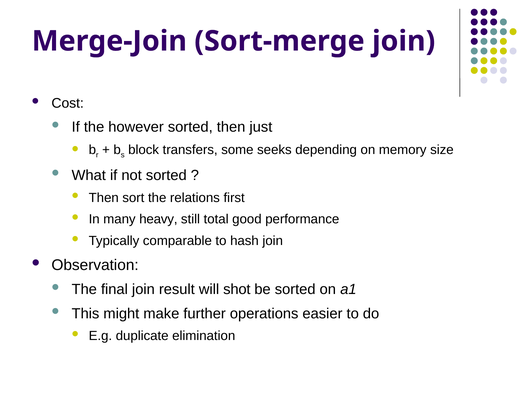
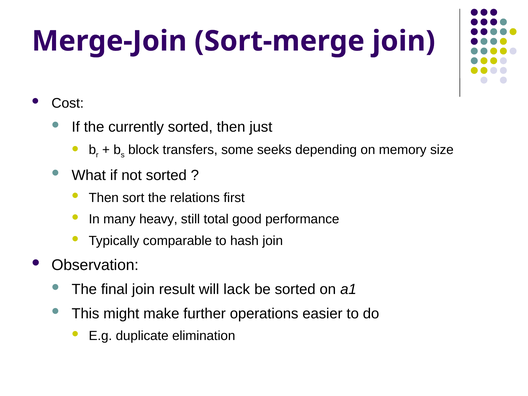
however: however -> currently (136, 127)
shot: shot -> lack (237, 289)
